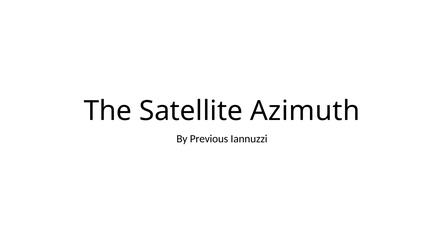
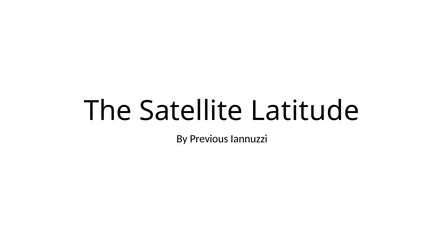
Azimuth: Azimuth -> Latitude (305, 111)
